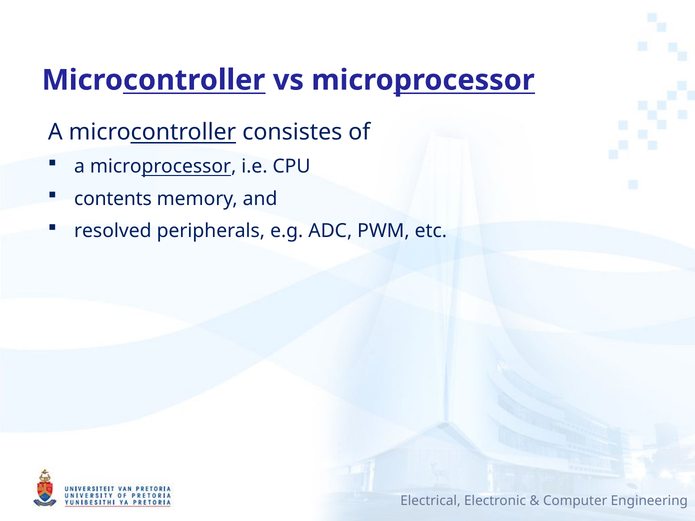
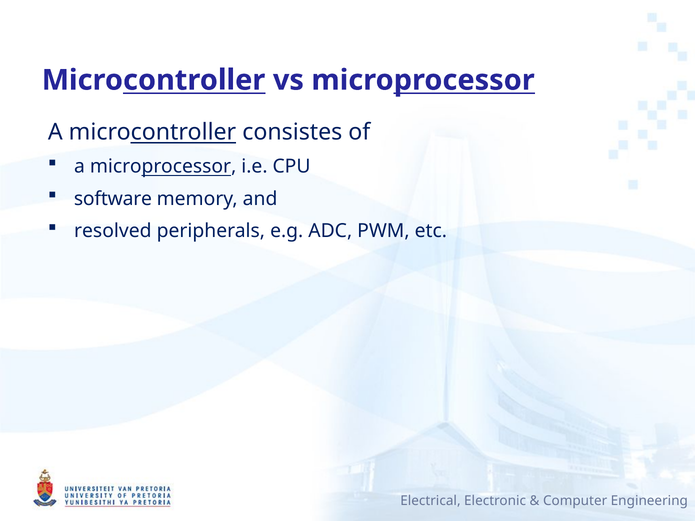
contents: contents -> software (113, 199)
